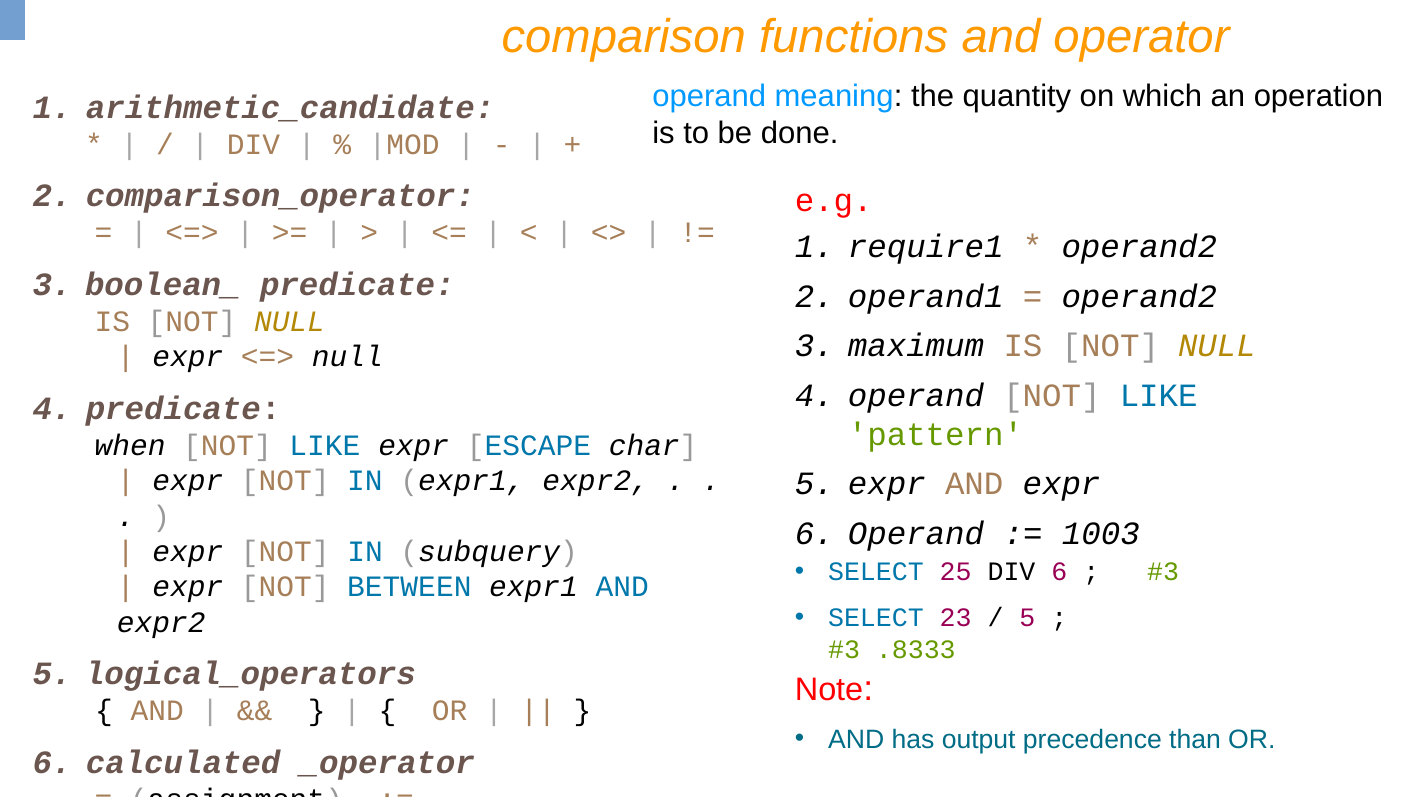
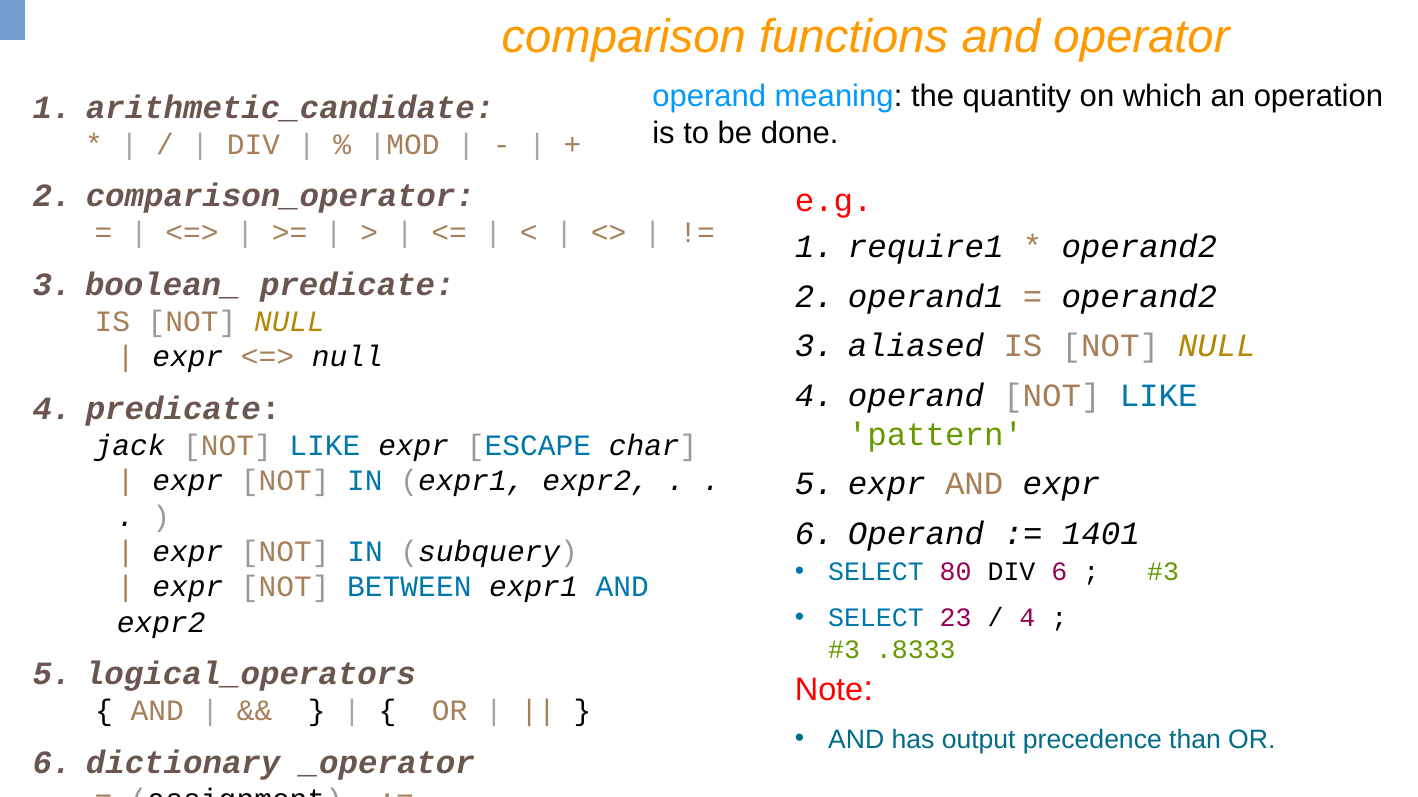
maximum: maximum -> aliased (916, 346)
when: when -> jack (130, 446)
1003: 1003 -> 1401 (1101, 534)
25: 25 -> 80 (956, 573)
5: 5 -> 4 (1027, 619)
calculated: calculated -> dictionary (183, 763)
